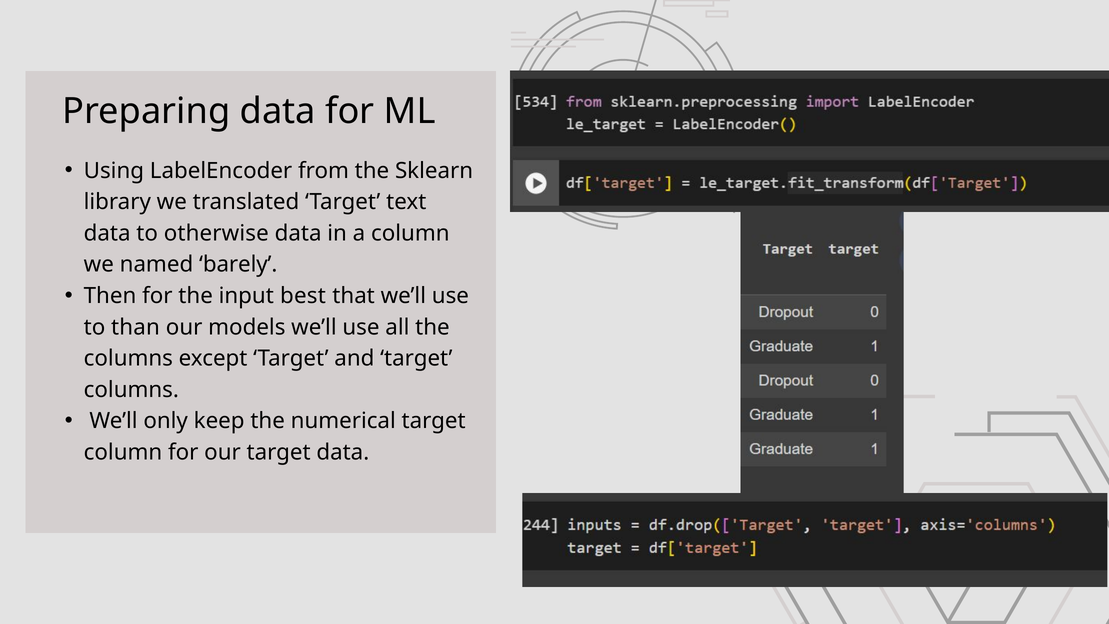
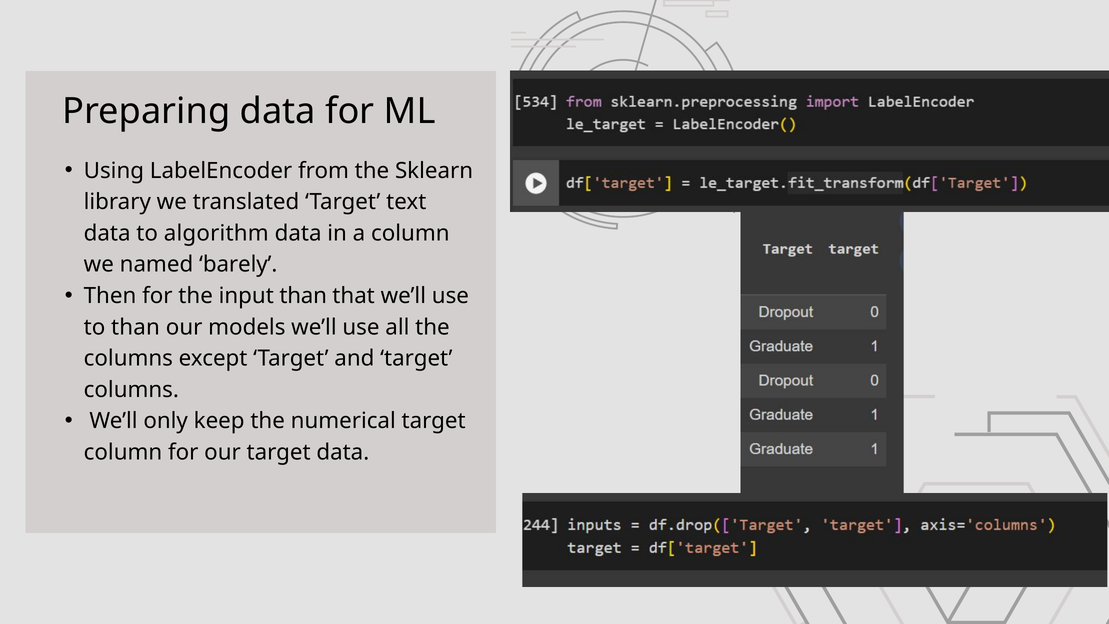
otherwise: otherwise -> algorithm (216, 233)
input best: best -> than (303, 296)
